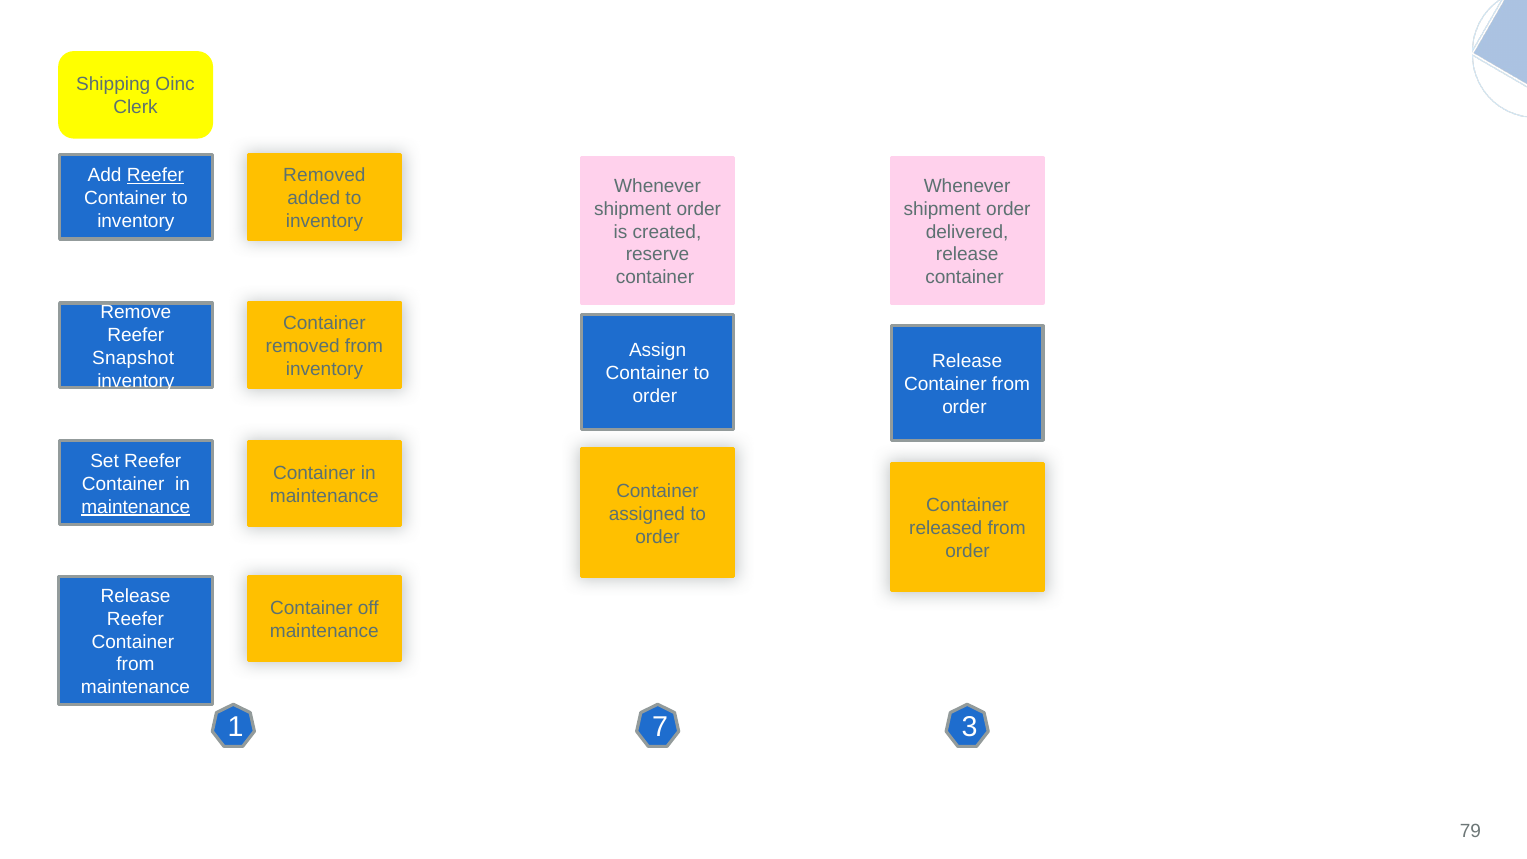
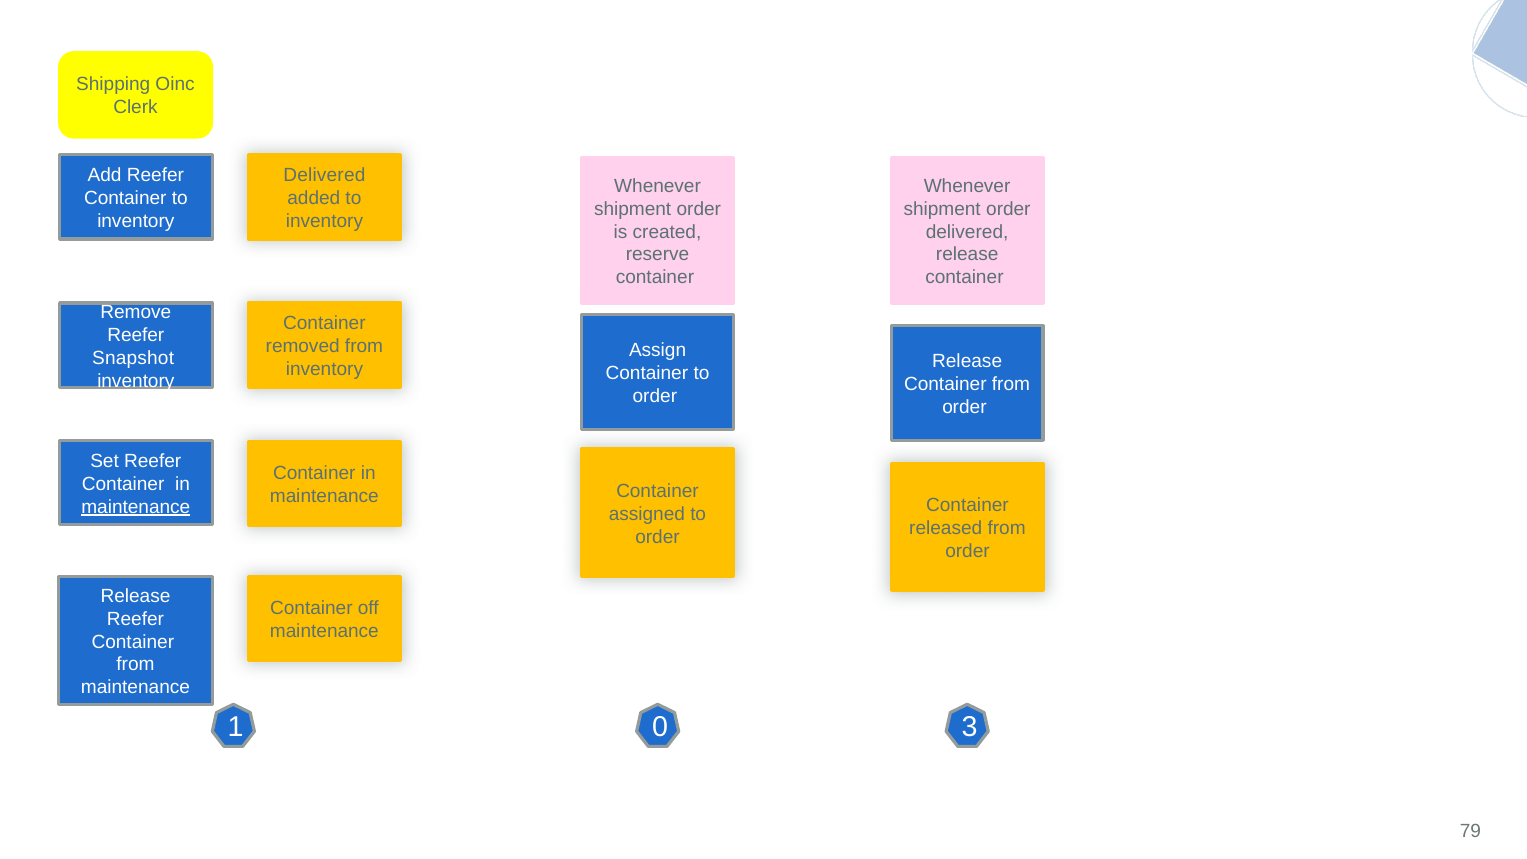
Reefer underline: present -> none (155, 175)
Removed: Removed -> Delivered (324, 175)
7: 7 -> 0 (660, 727)
